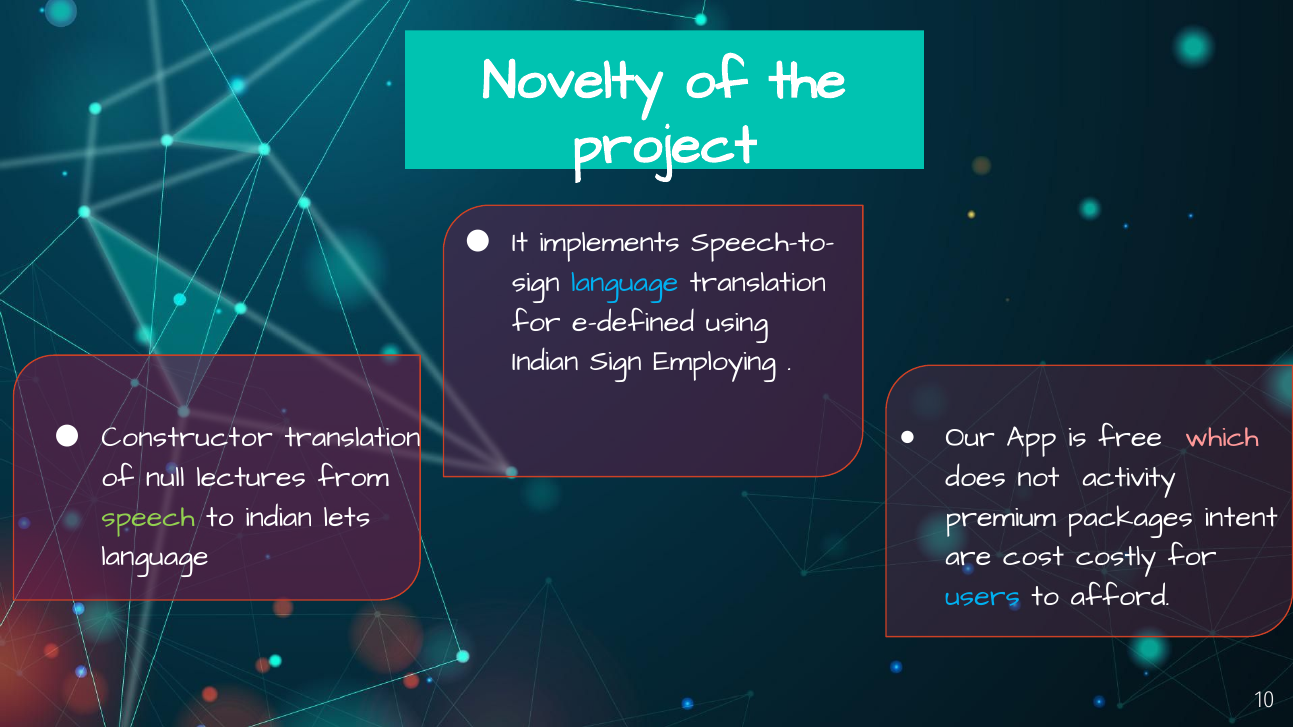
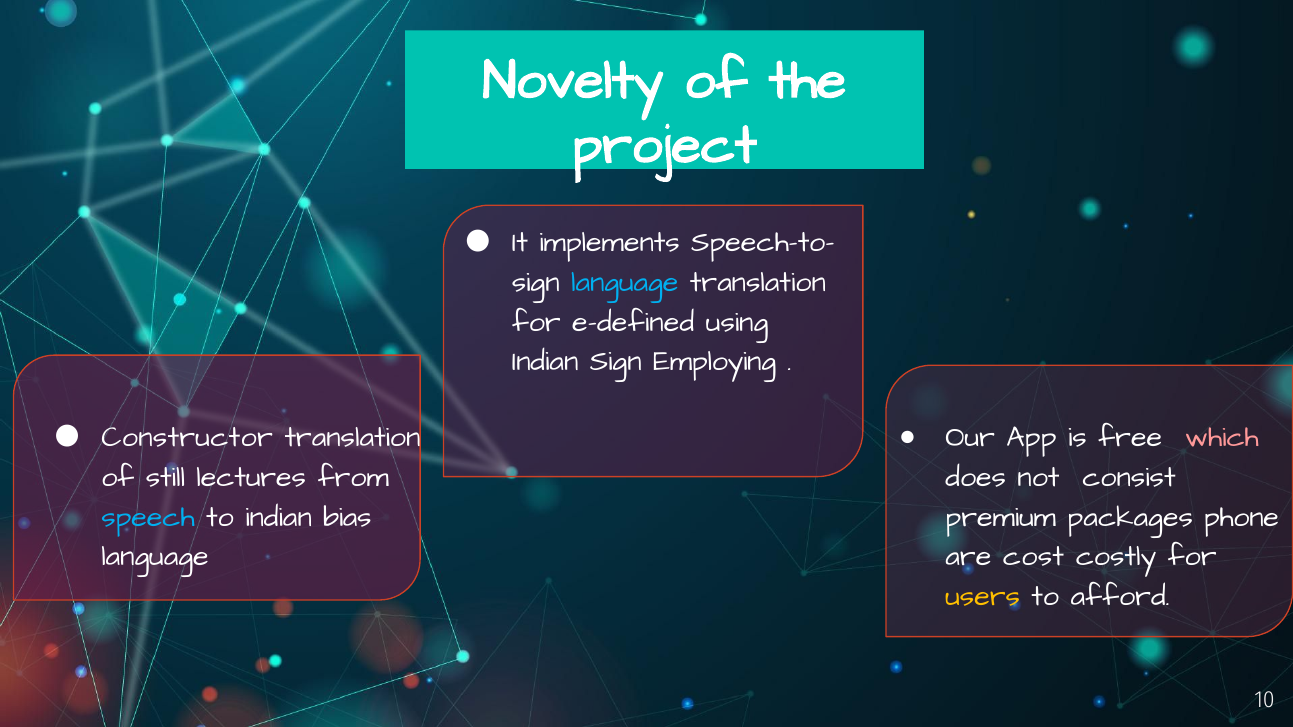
null: null -> still (165, 477)
activity: activity -> consist (1129, 477)
speech colour: light green -> light blue (148, 517)
lets: lets -> bias (347, 517)
intent: intent -> phone (1241, 517)
users colour: light blue -> yellow (983, 596)
